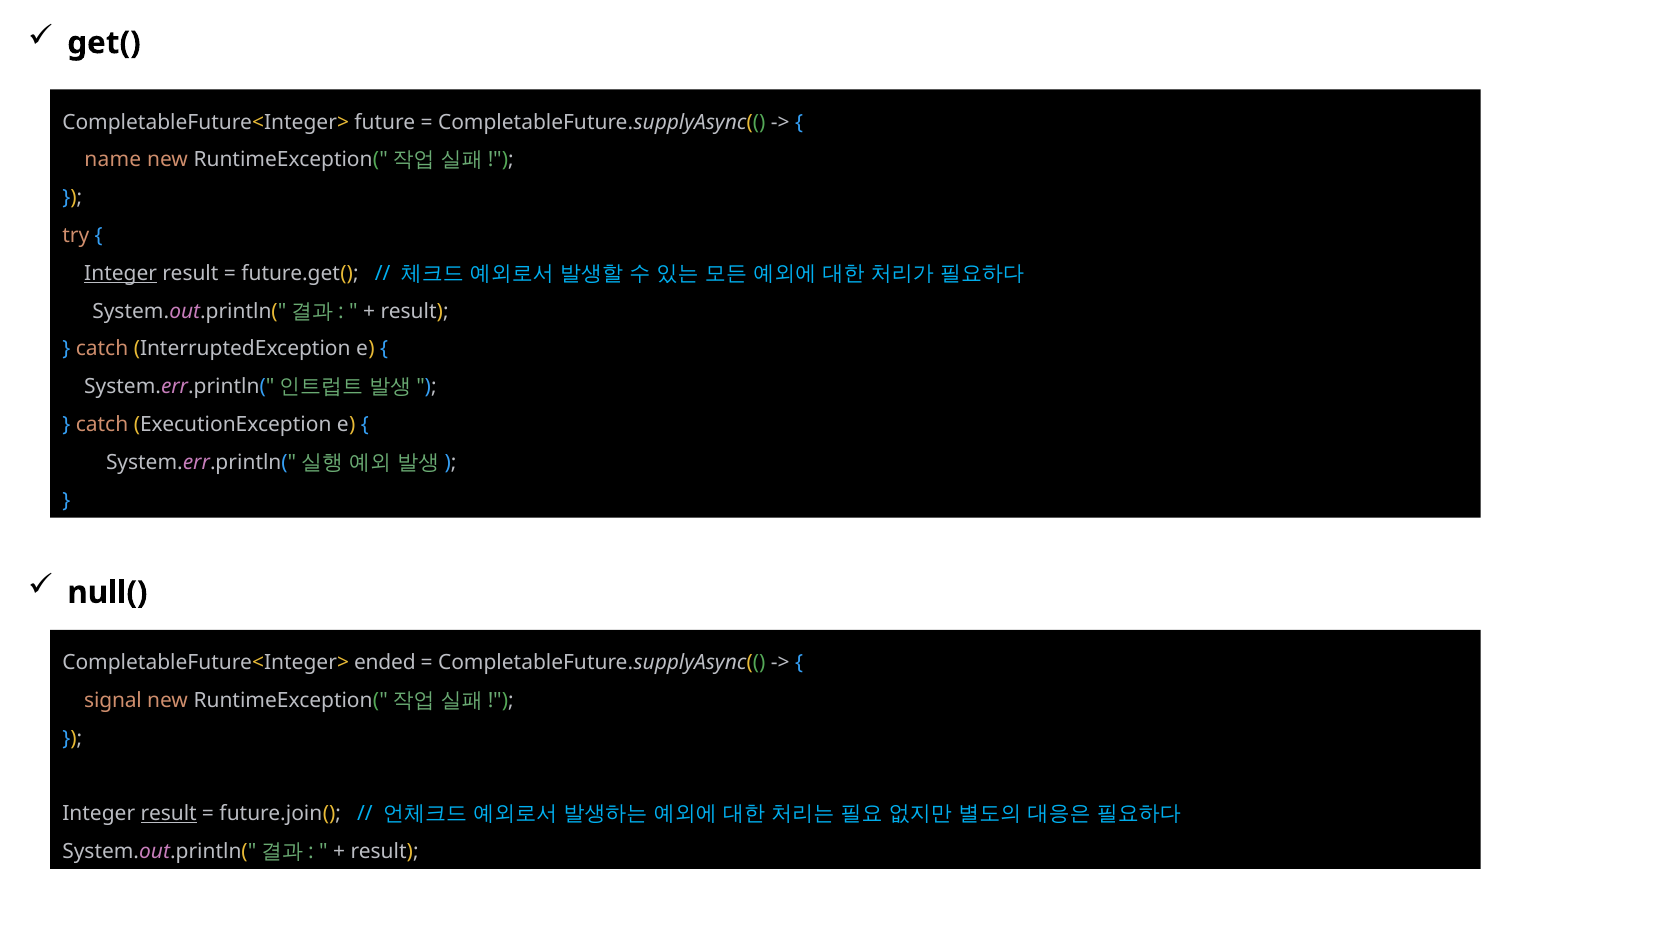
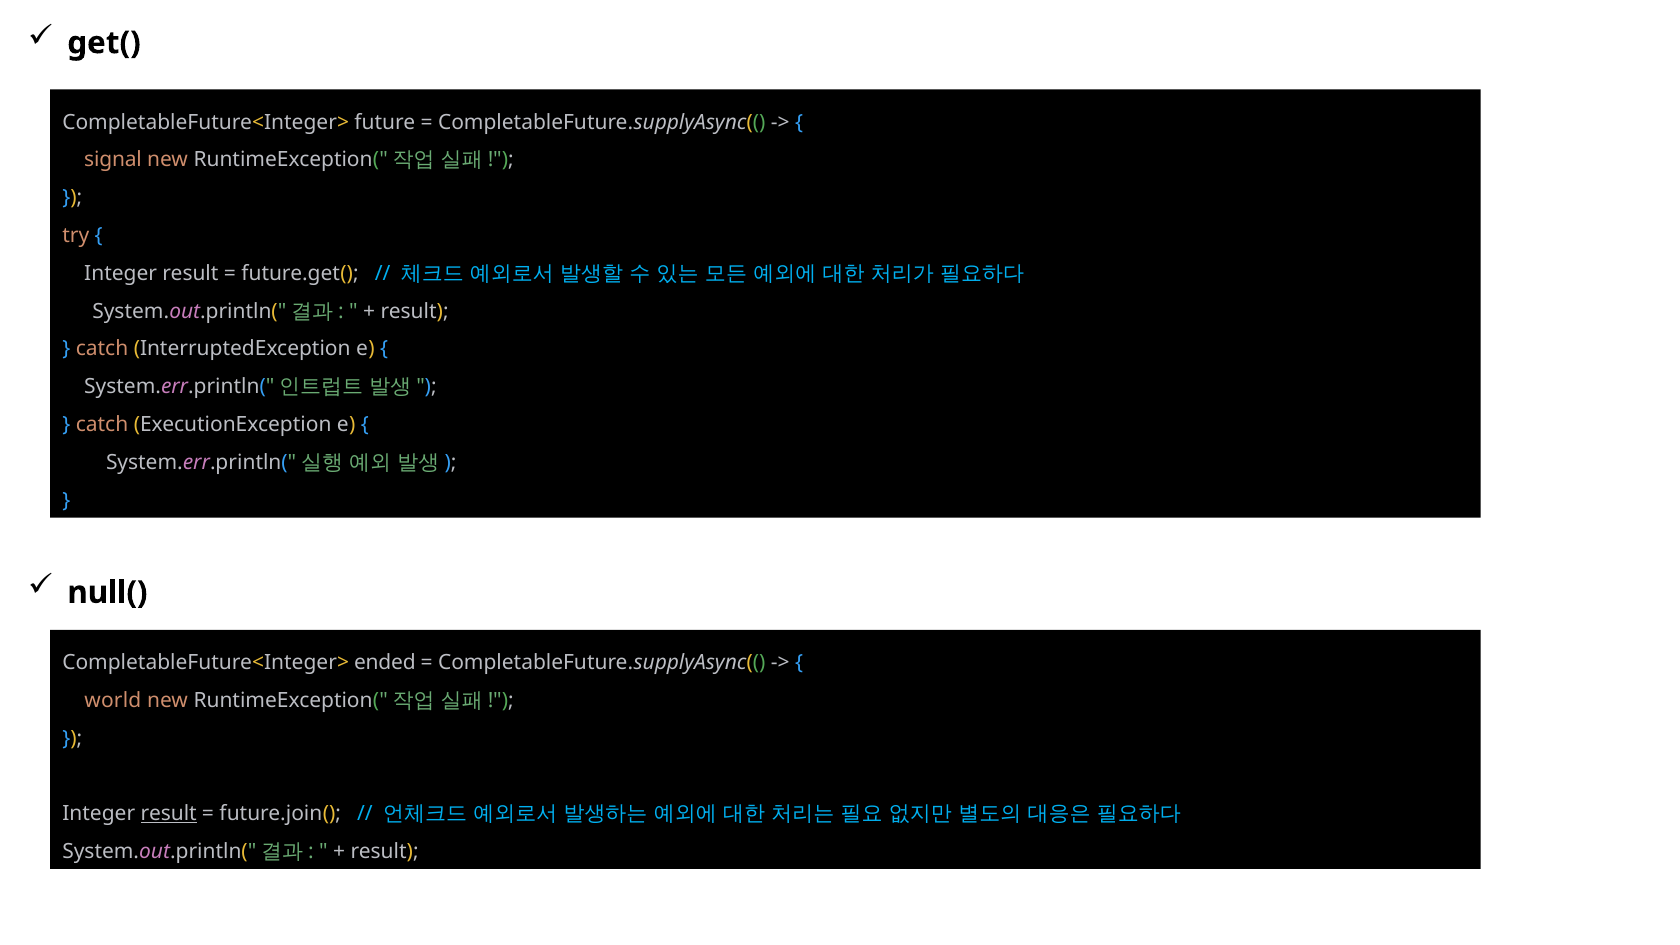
name: name -> signal (113, 160)
Integer underline: present -> none (121, 273)
signal: signal -> world (113, 700)
